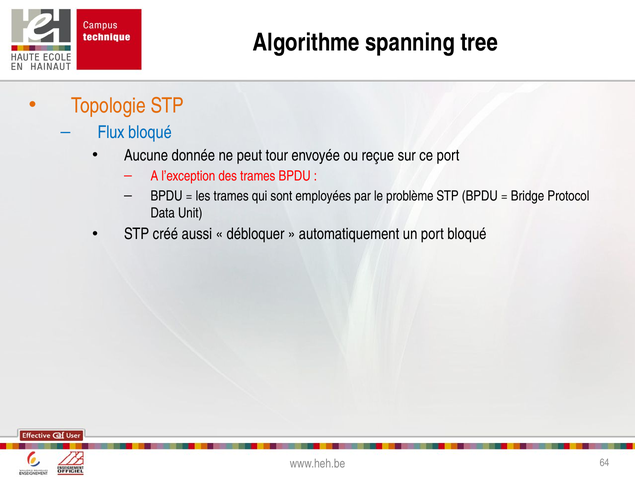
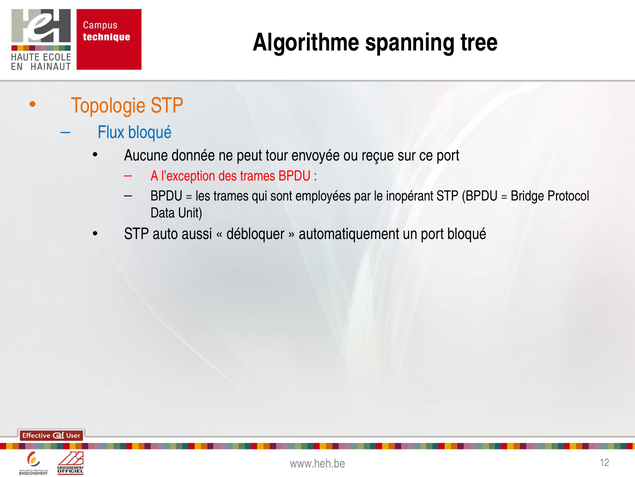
problème: problème -> inopérant (410, 196)
créé: créé -> auto (165, 234)
64: 64 -> 12 (604, 462)
